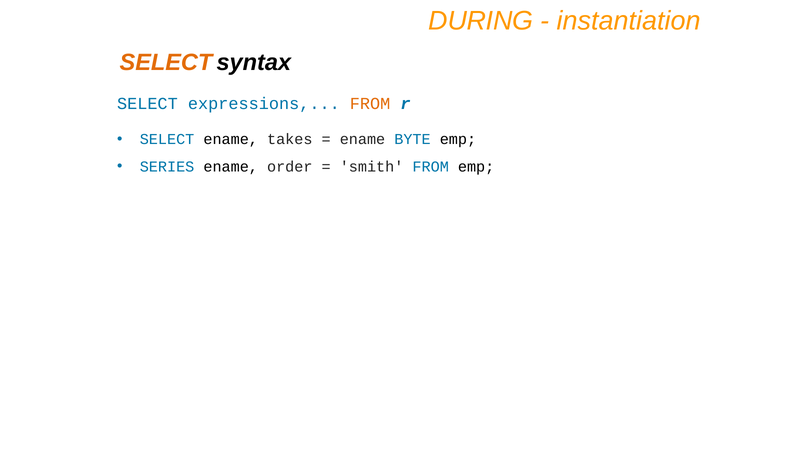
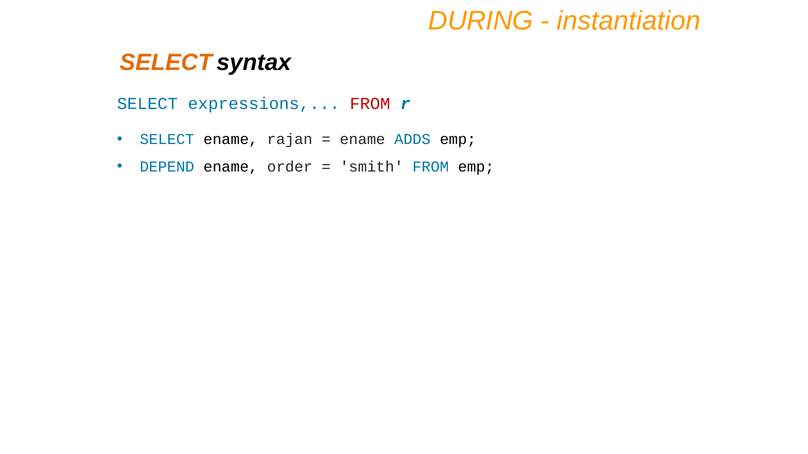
FROM colour: orange -> red (370, 104)
takes: takes -> rajan (290, 140)
BYTE: BYTE -> ADDS (412, 140)
SERIES: SERIES -> DEPEND (167, 167)
